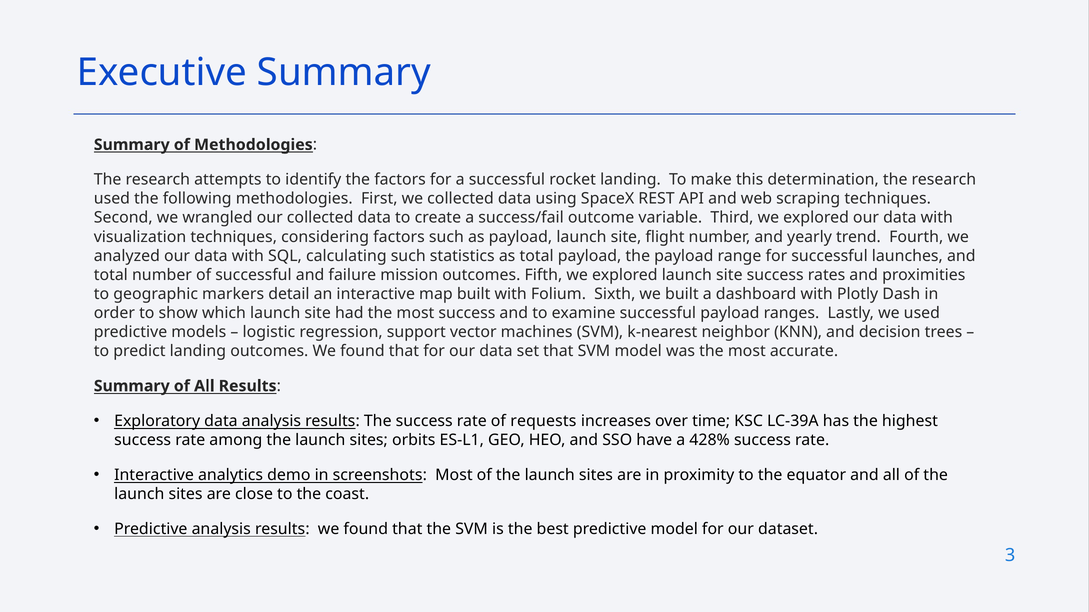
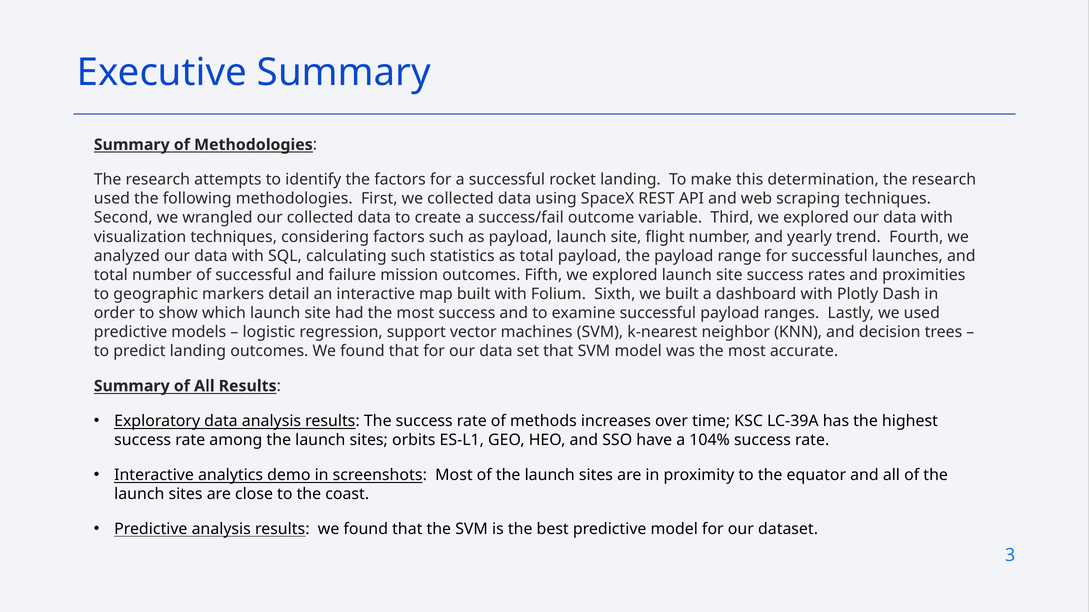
requests: requests -> methods (543, 421)
428%: 428% -> 104% (710, 440)
